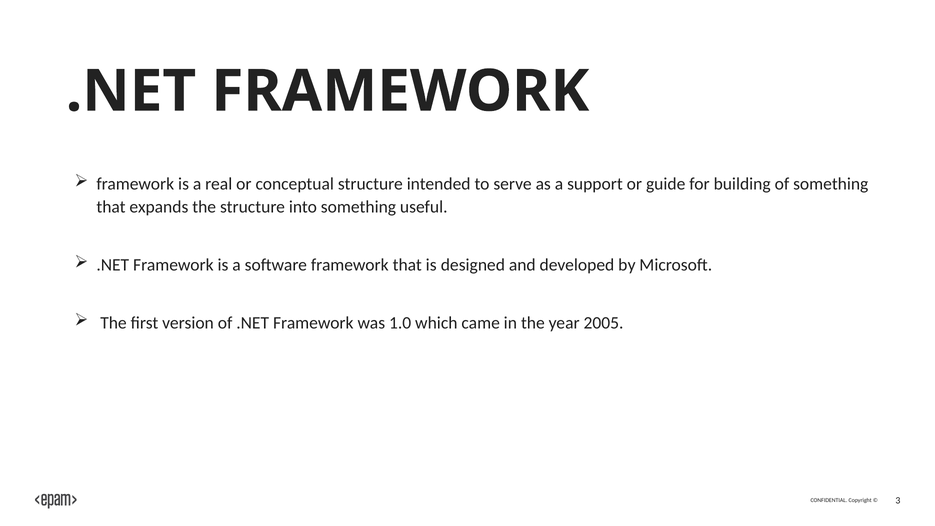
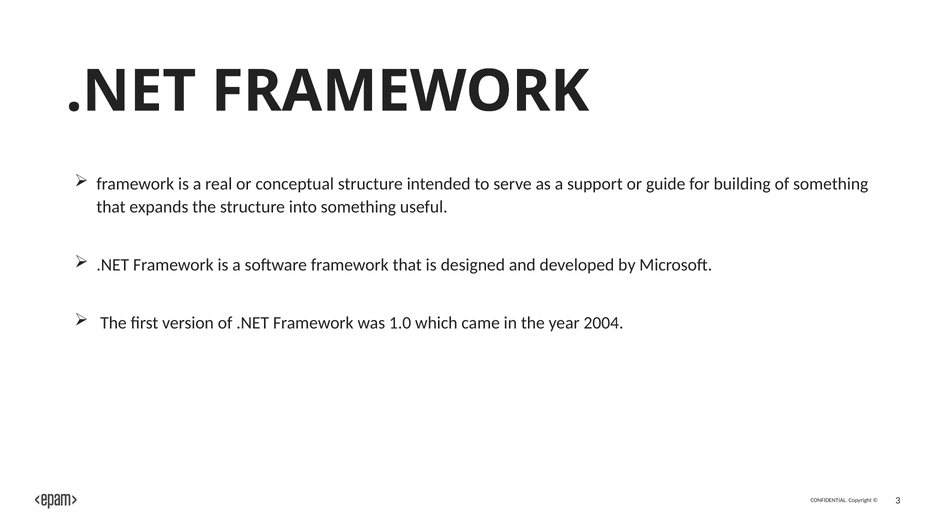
2005: 2005 -> 2004 (604, 323)
